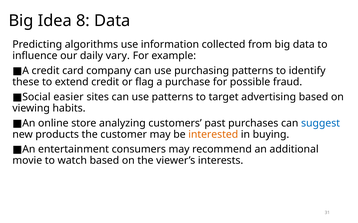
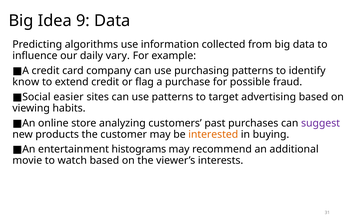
8: 8 -> 9 (83, 21)
these: these -> know (26, 82)
suggest colour: blue -> purple (321, 124)
consumers: consumers -> histograms (139, 150)
